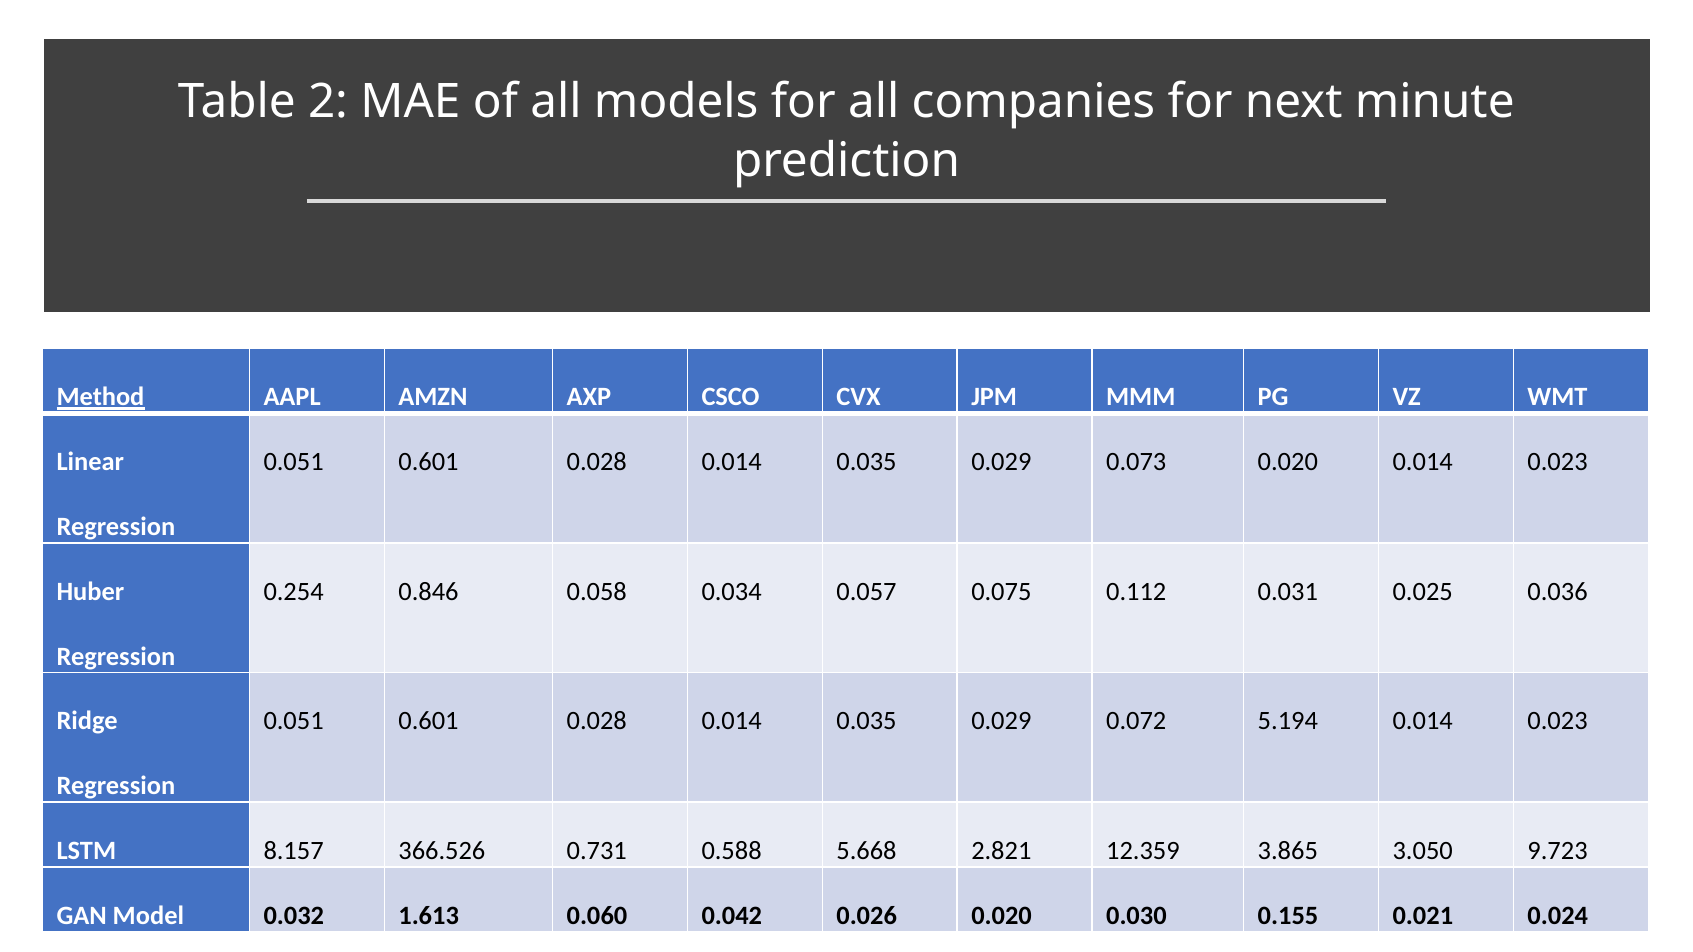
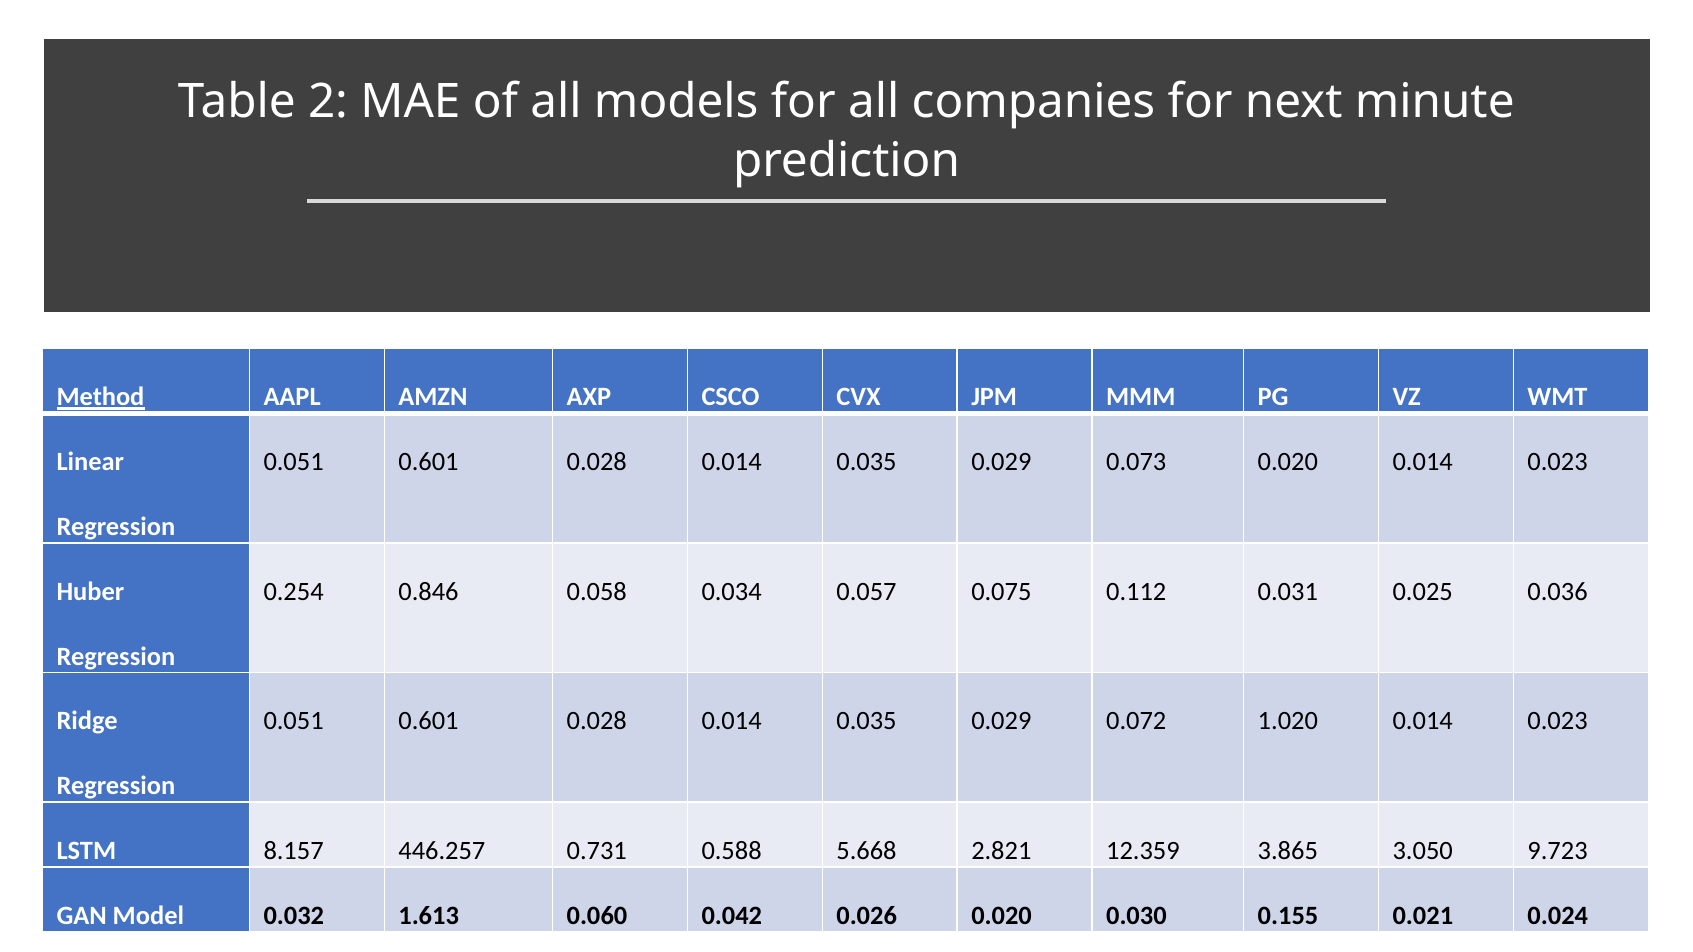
5.194: 5.194 -> 1.020 (1288, 721)
366.526: 366.526 -> 446.257 (442, 851)
